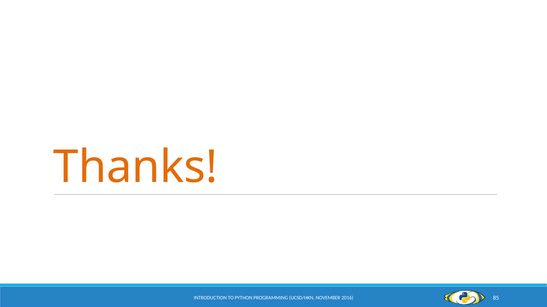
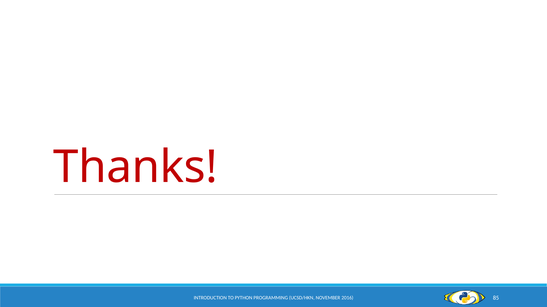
Thanks colour: orange -> red (135, 168)
